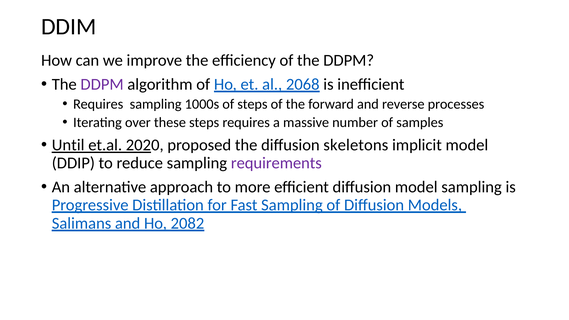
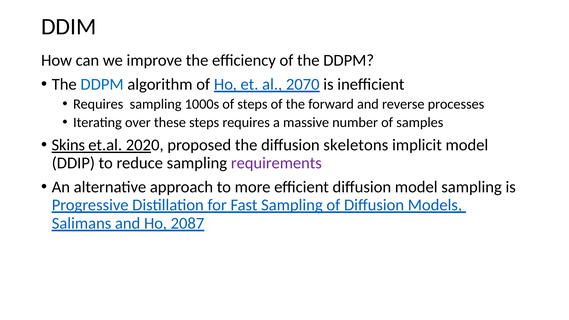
DDPM colour: purple -> blue (102, 84)
2068: 2068 -> 2070 (303, 84)
Until: Until -> Skins (68, 145)
2082: 2082 -> 2087 (187, 223)
